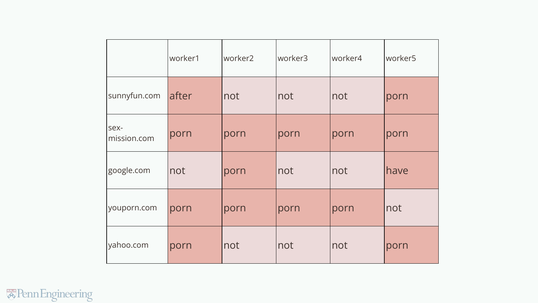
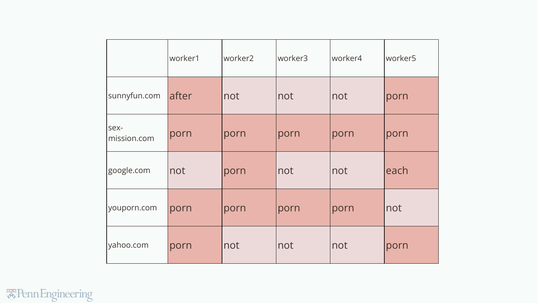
have: have -> each (397, 171)
